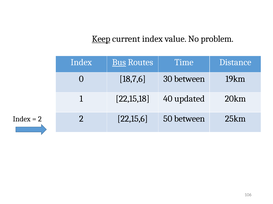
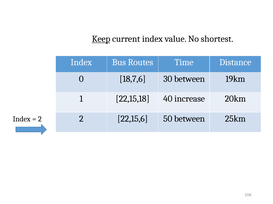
problem: problem -> shortest (217, 39)
Bus underline: present -> none (119, 63)
updated: updated -> increase (190, 99)
